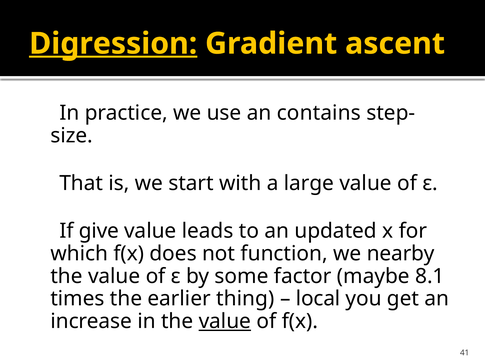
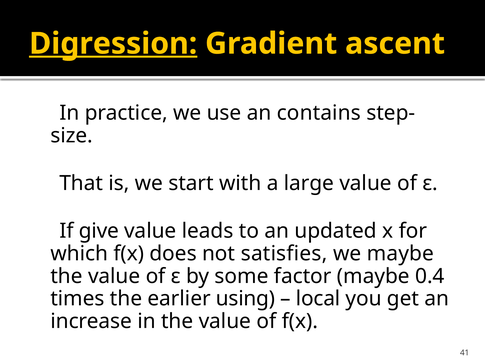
function: function -> satisfies (284, 253)
we nearby: nearby -> maybe (400, 253)
8.1: 8.1 -> 0.4 (430, 276)
thing: thing -> using (246, 299)
value underline: present -> none (225, 321)
